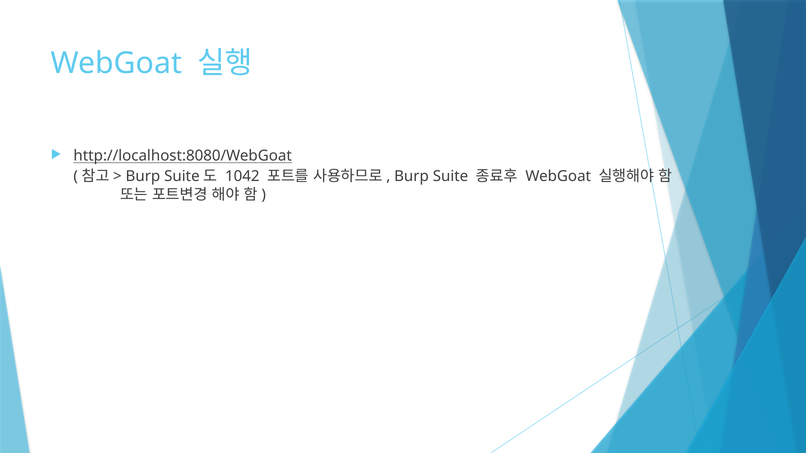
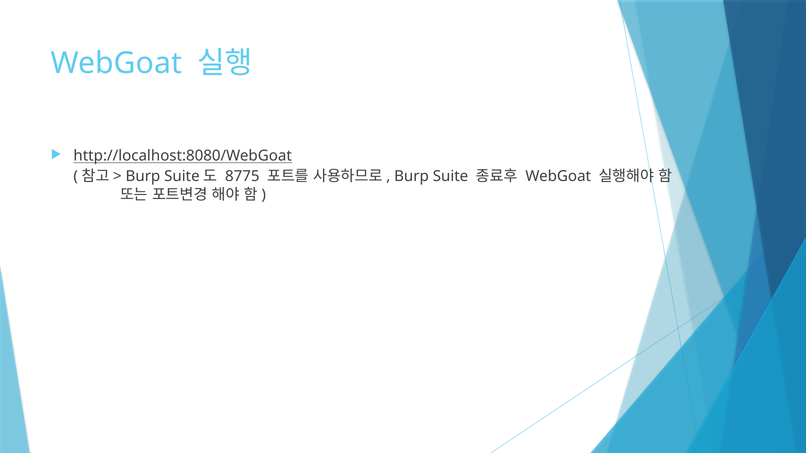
1042: 1042 -> 8775 (242, 177)
